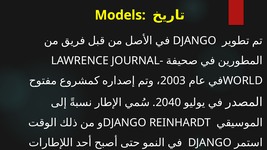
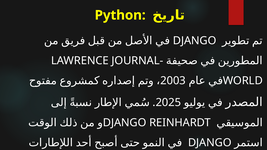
Models: Models -> Python (118, 15)
2040: 2040 -> 2025 (168, 103)
